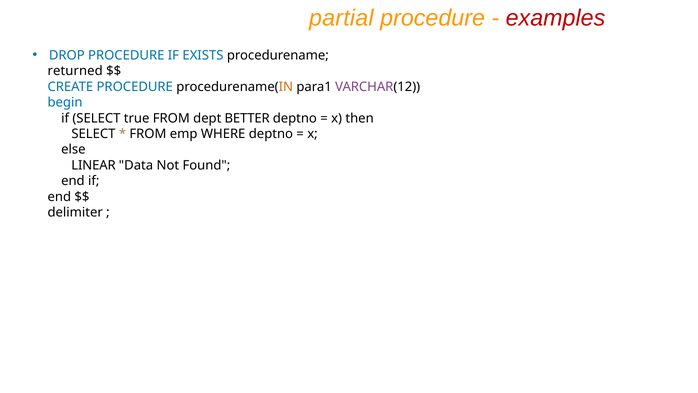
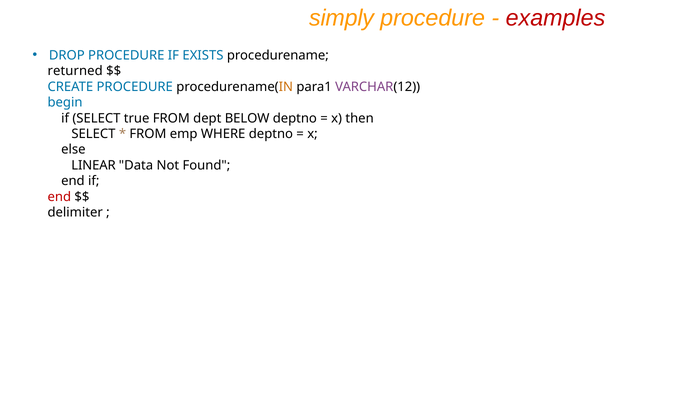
partial: partial -> simply (342, 18)
BETTER: BETTER -> BELOW (247, 118)
end colour: black -> red (59, 197)
